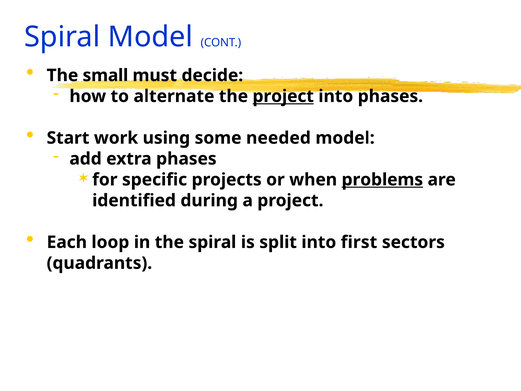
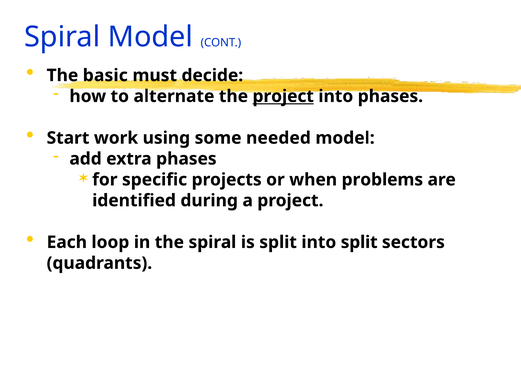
small: small -> basic (105, 75)
problems underline: present -> none (382, 180)
into first: first -> split (359, 242)
